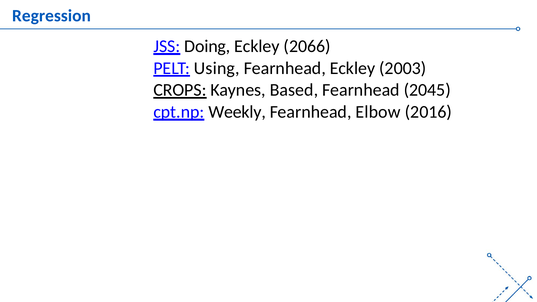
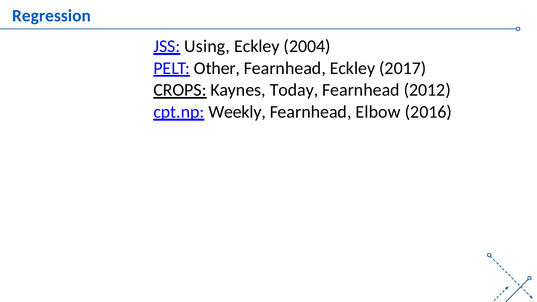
Doing: Doing -> Using (207, 46)
2066: 2066 -> 2004 (307, 46)
Using: Using -> Other (217, 68)
2003: 2003 -> 2017 (403, 68)
Based: Based -> Today (294, 90)
2045: 2045 -> 2012 (427, 90)
